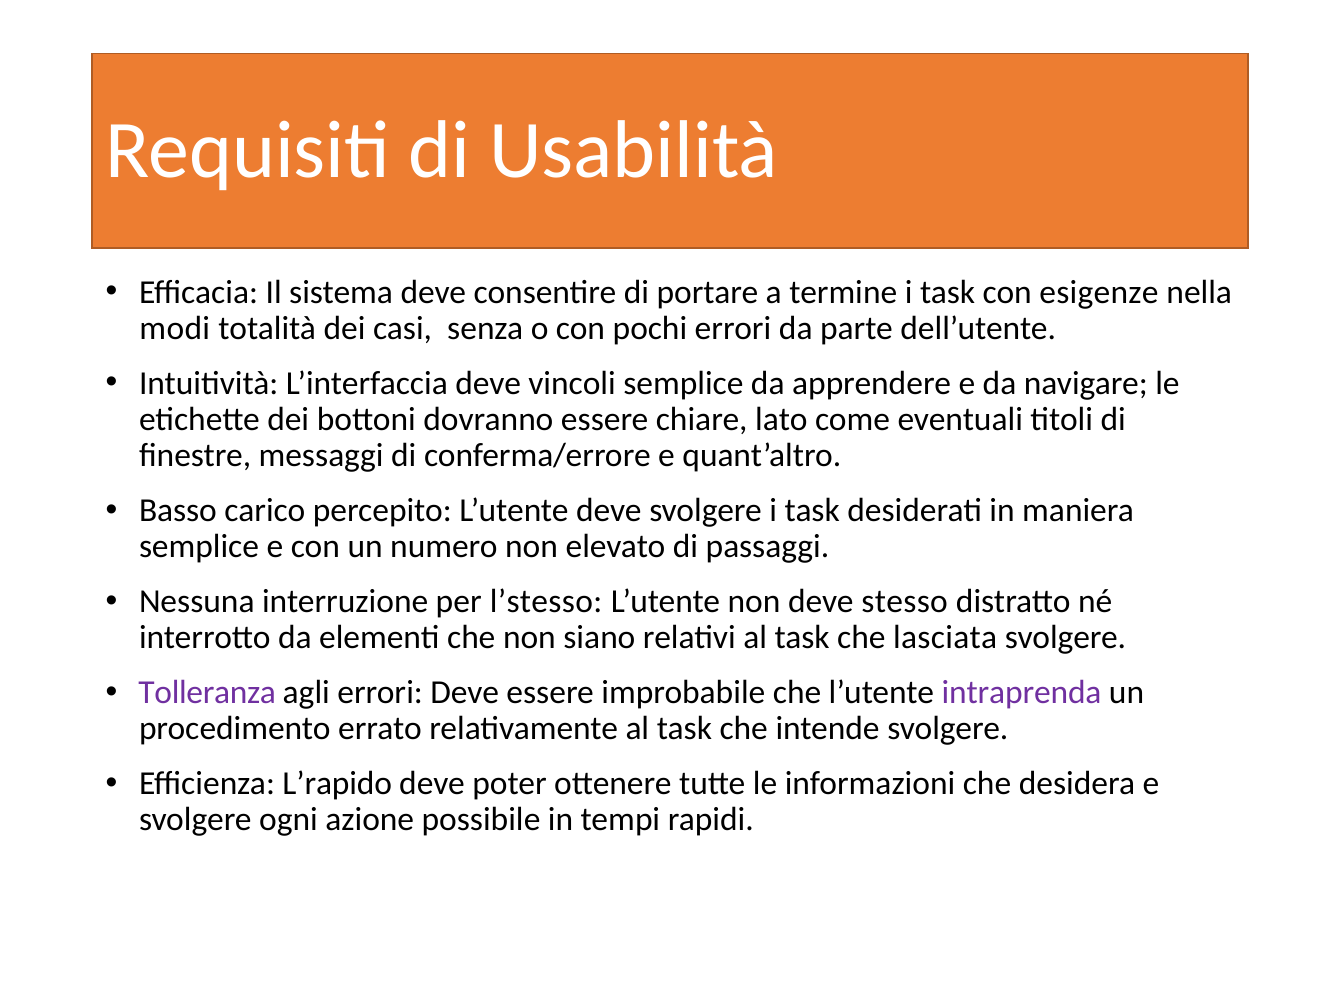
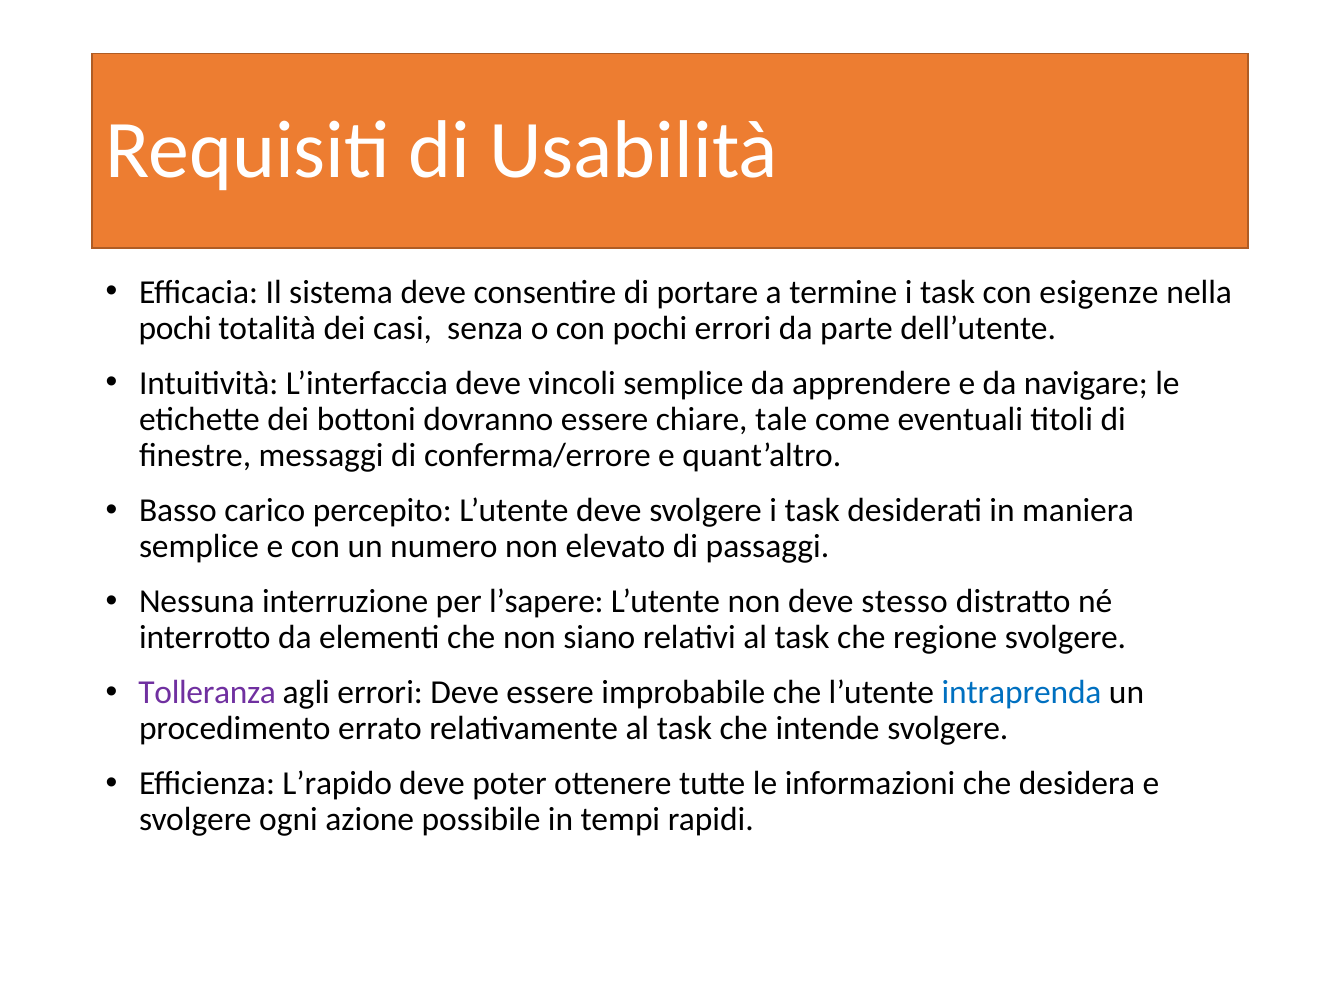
modi: modi -> pochi (175, 328)
lato: lato -> tale (781, 419)
l’stesso: l’stesso -> l’sapere (546, 601)
lasciata: lasciata -> regione (945, 638)
intraprenda colour: purple -> blue (1022, 692)
